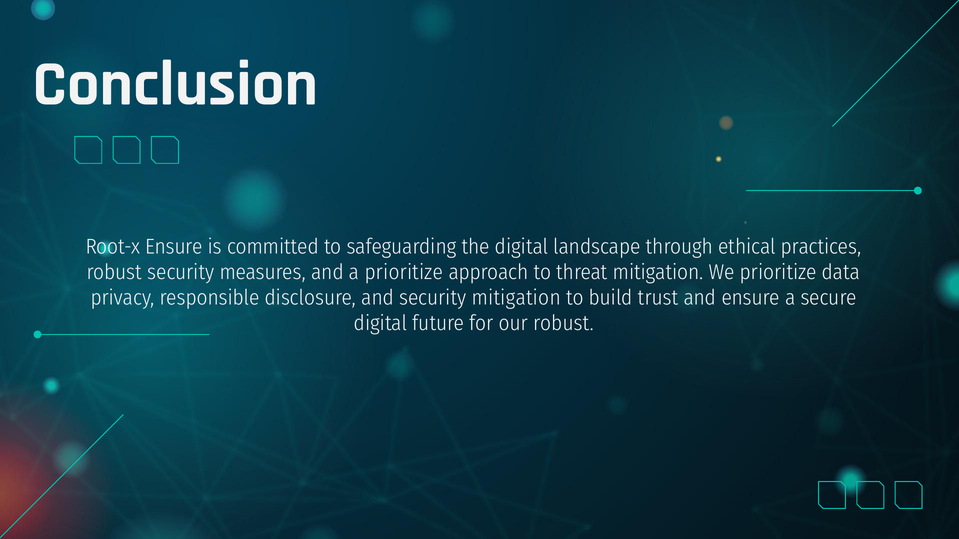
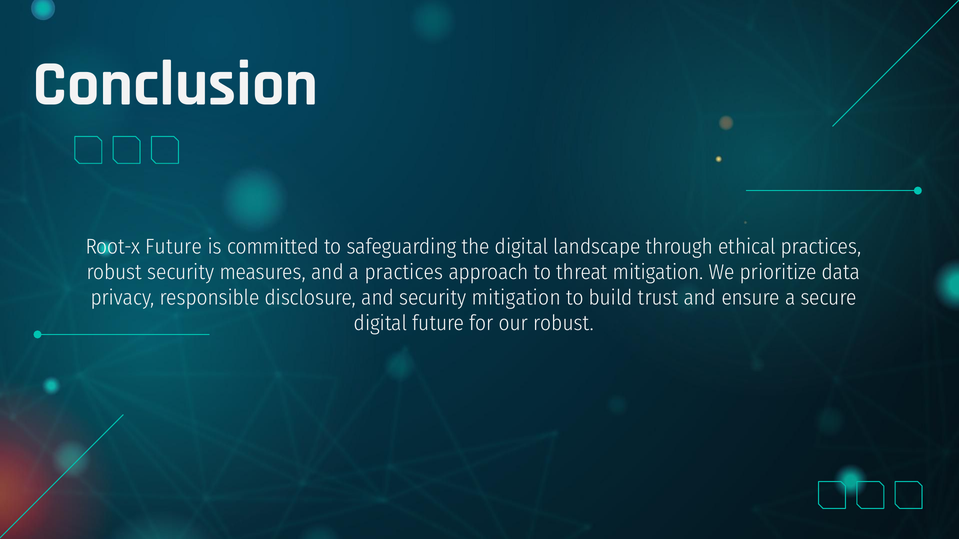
Root-x Ensure: Ensure -> Future (174, 247)
a prioritize: prioritize -> practices (404, 272)
